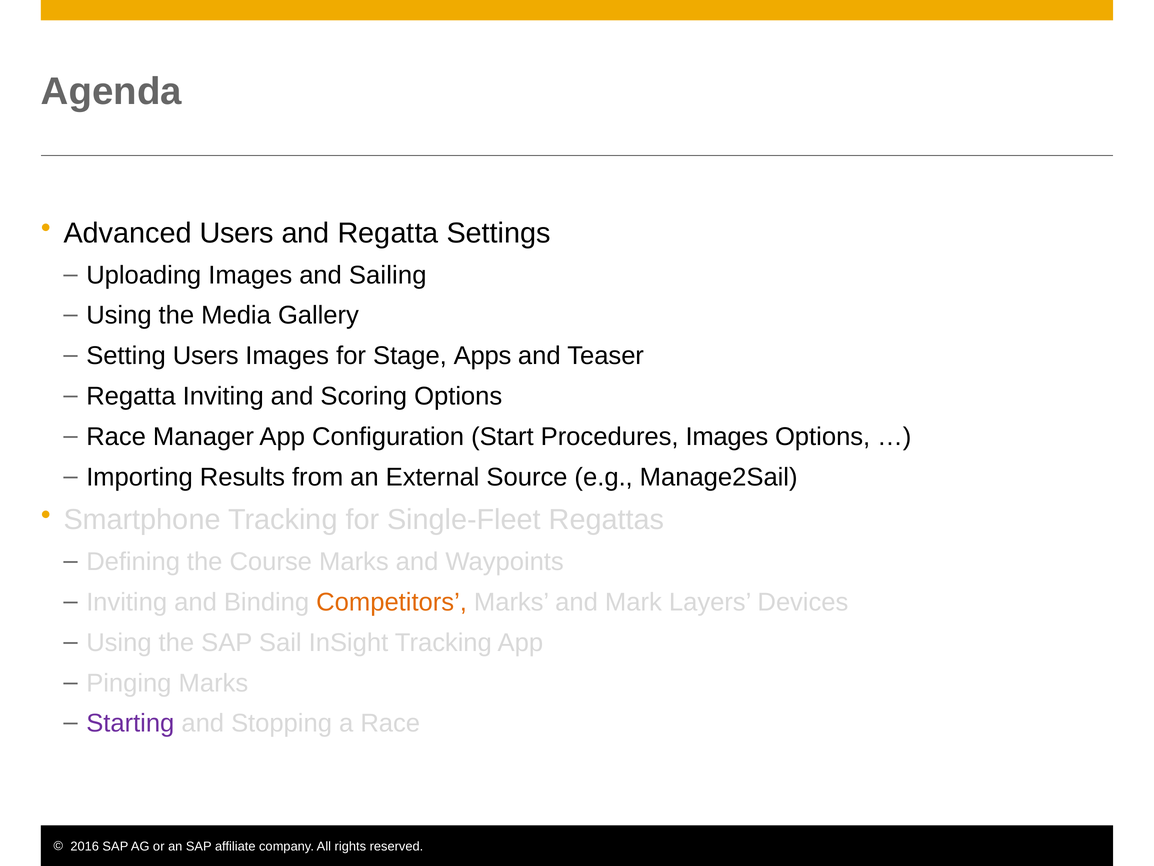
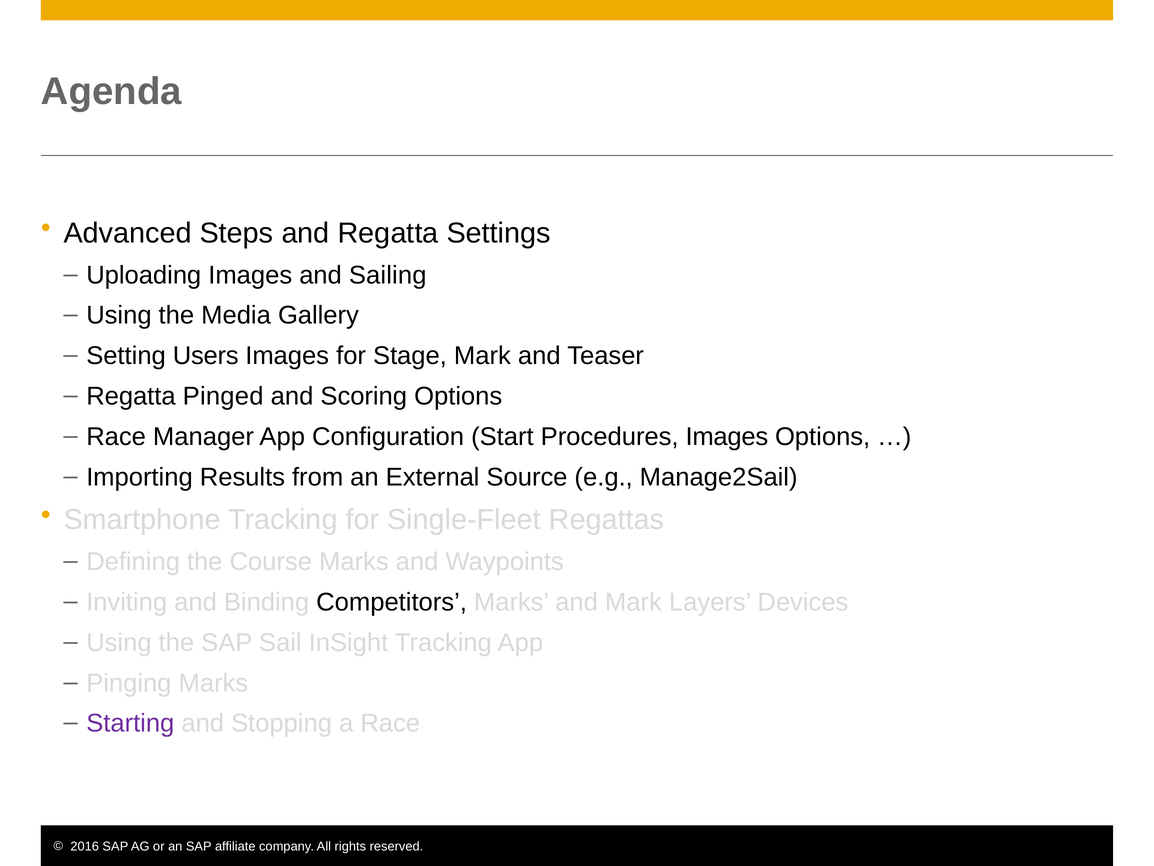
Advanced Users: Users -> Steps (237, 233)
Stage Apps: Apps -> Mark (482, 356)
Regatta Inviting: Inviting -> Pinged (223, 396)
Competitors colour: orange -> black (392, 602)
